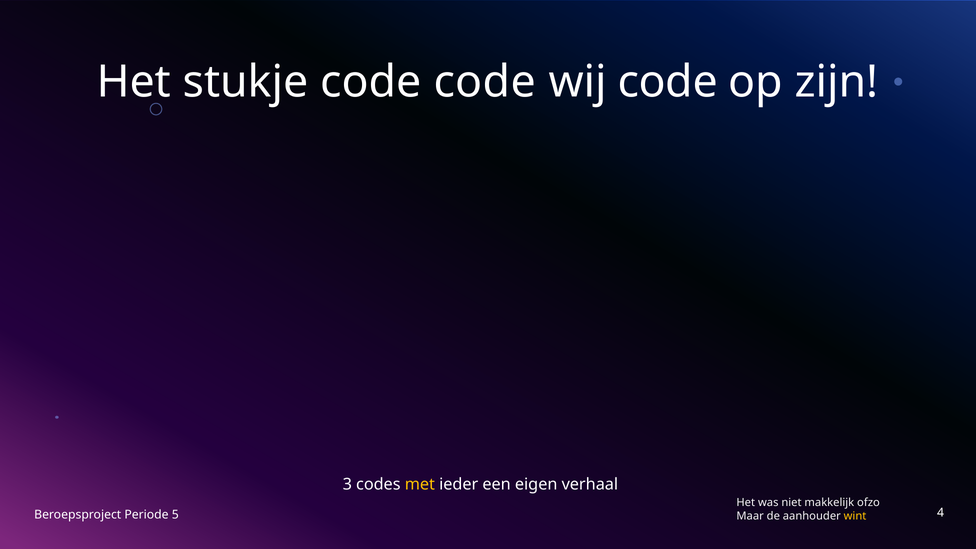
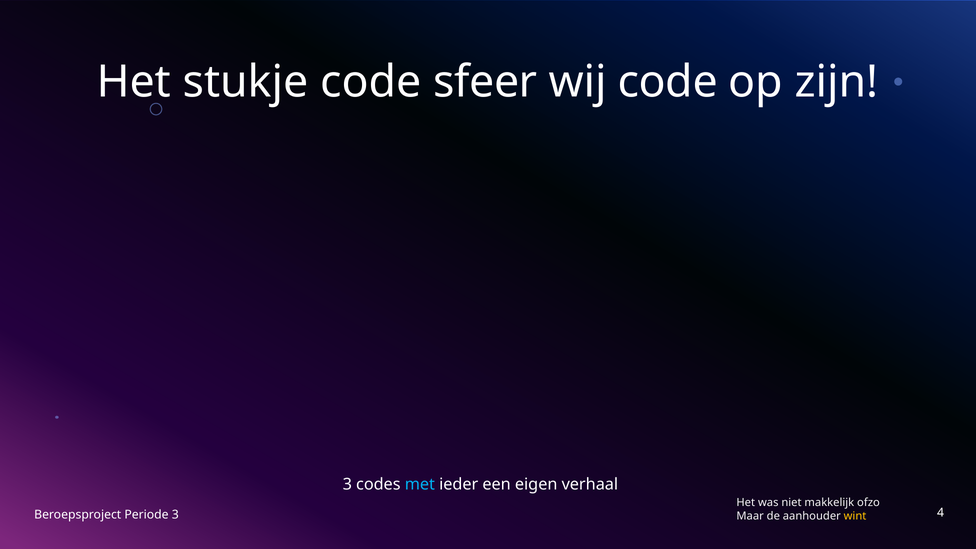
code code: code -> sfeer (485, 82)
met colour: yellow -> light blue (420, 485)
Periode 5: 5 -> 3 (175, 515)
